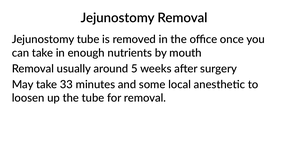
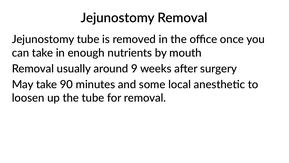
5: 5 -> 9 (134, 69)
33: 33 -> 90 (66, 84)
